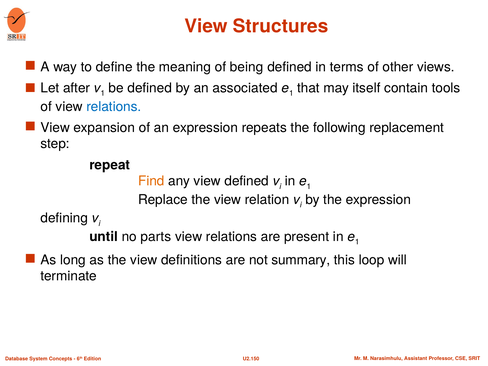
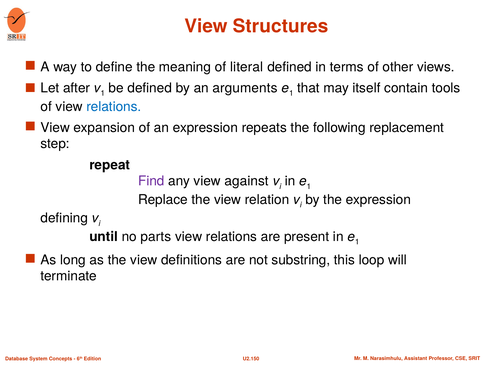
being: being -> literal (247, 67)
associated: associated -> arguments (245, 88)
Find colour: orange -> purple (151, 181)
view defined: defined -> against (247, 181)
summary: summary -> substring (301, 260)
